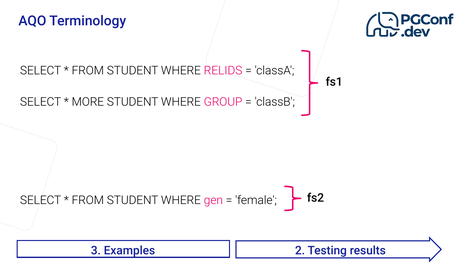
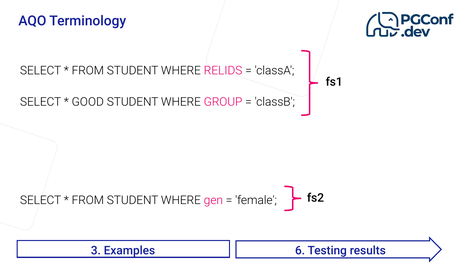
MORE: MORE -> GOOD (88, 102)
2: 2 -> 6 (300, 250)
